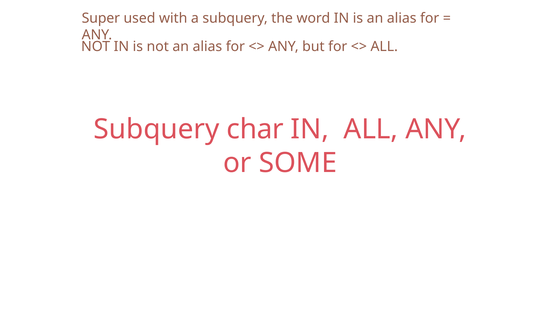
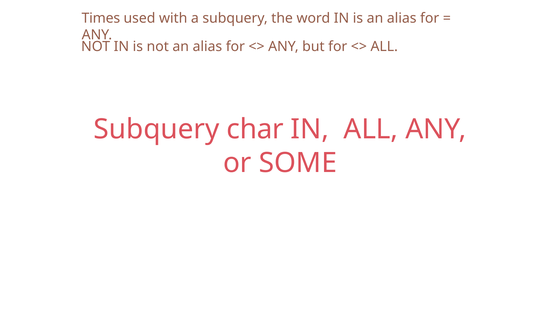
Super: Super -> Times (101, 18)
